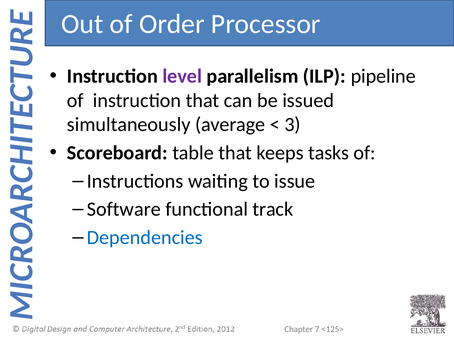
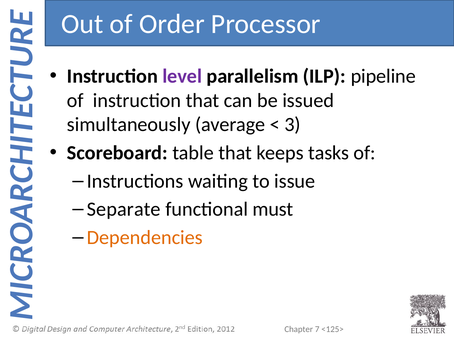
Software: Software -> Separate (124, 210)
track: track -> must (273, 210)
Dependencies colour: blue -> orange (145, 238)
